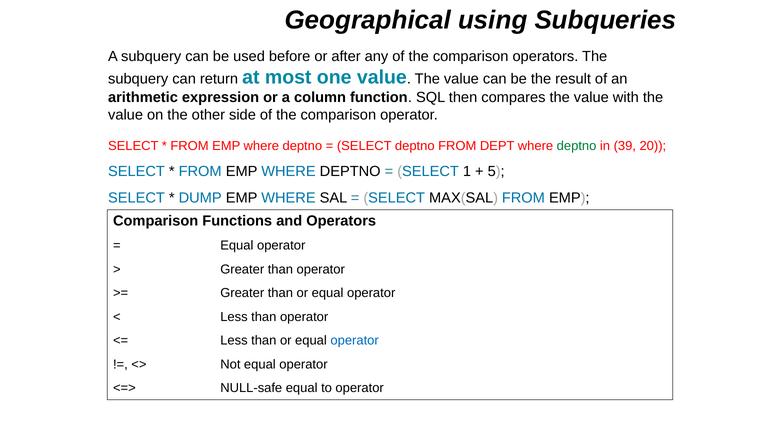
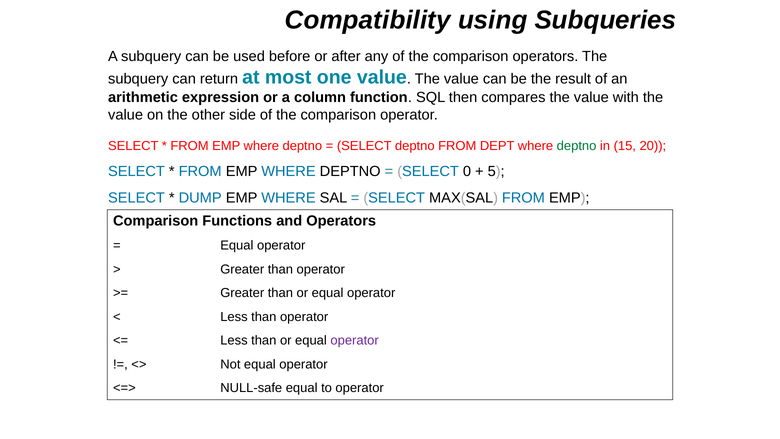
Geographical: Geographical -> Compatibility (368, 20)
39: 39 -> 15 (625, 146)
1: 1 -> 0 (467, 172)
operator colour: blue -> purple (355, 340)
